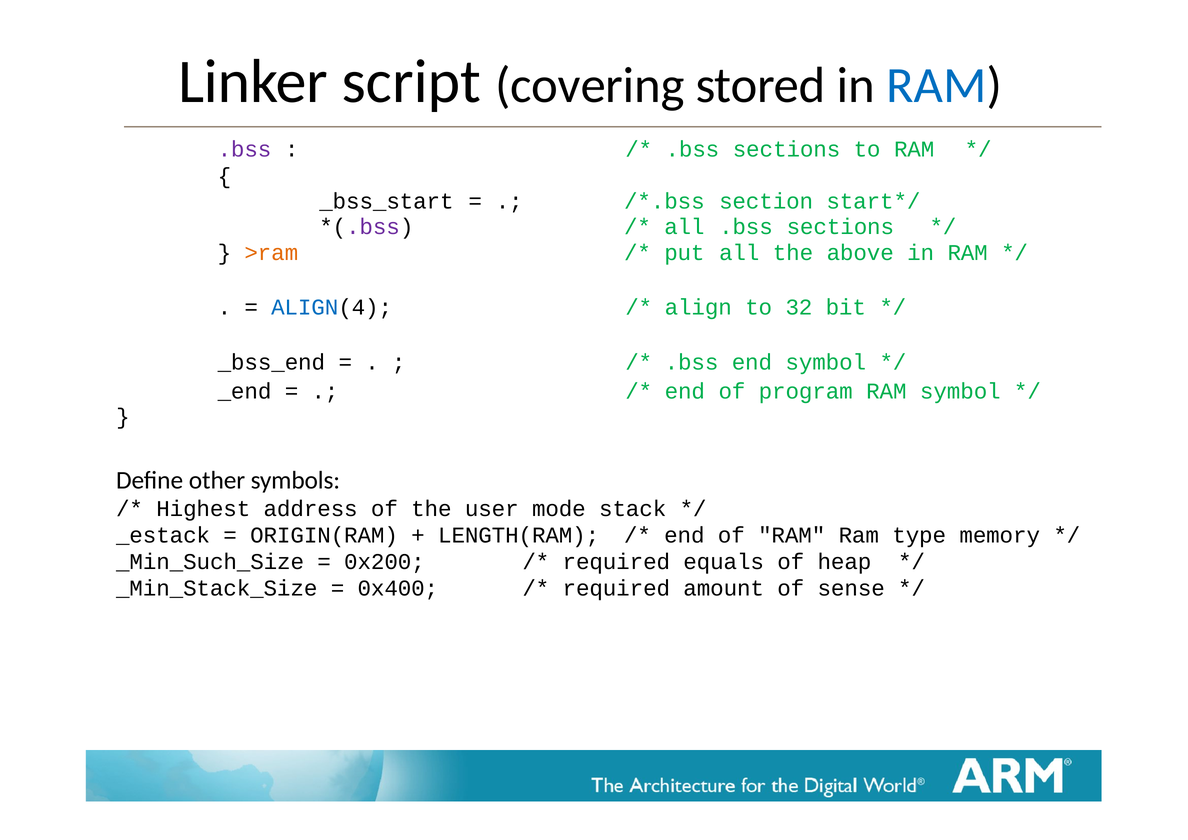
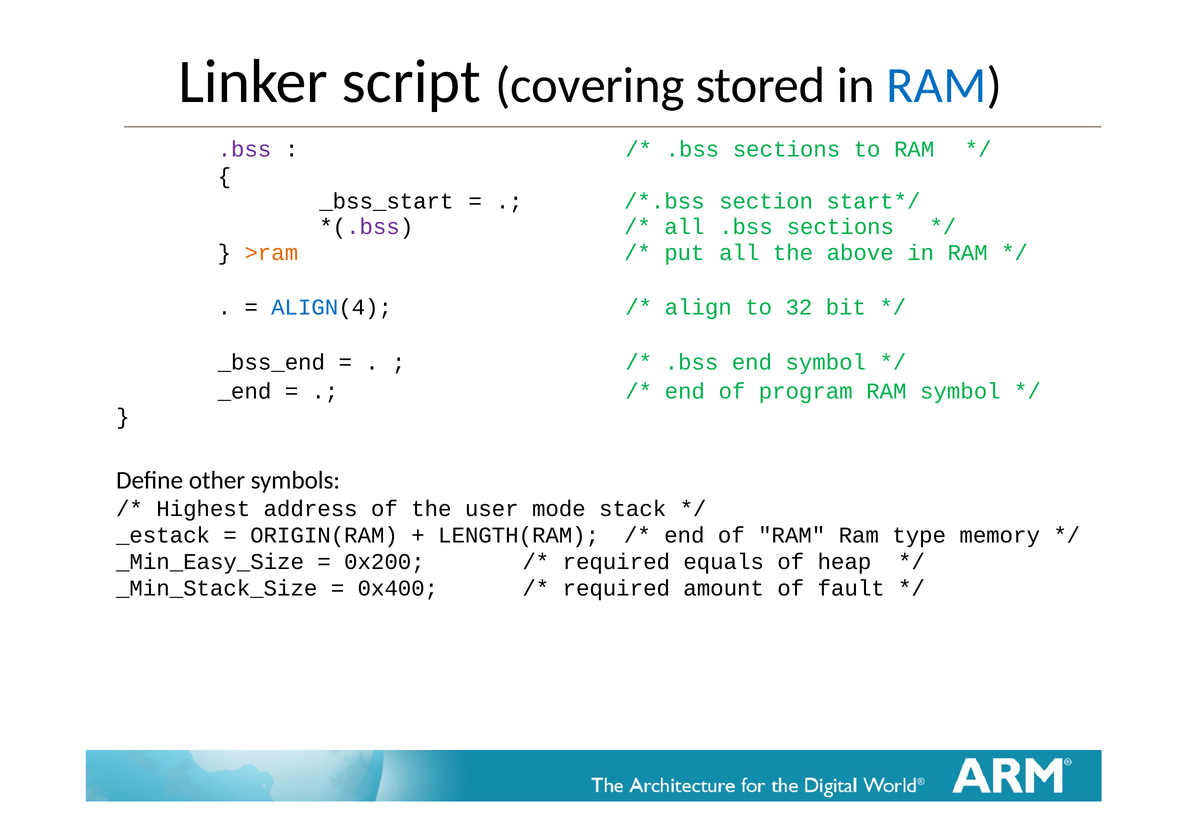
_Min_Such_Size: _Min_Such_Size -> _Min_Easy_Size (210, 562)
sense: sense -> fault (851, 588)
